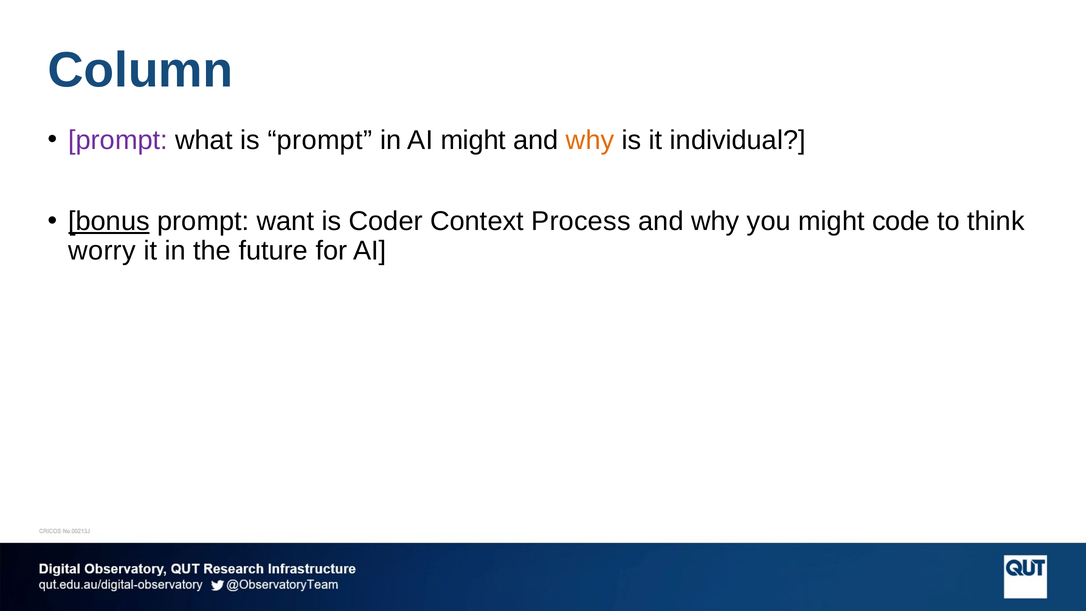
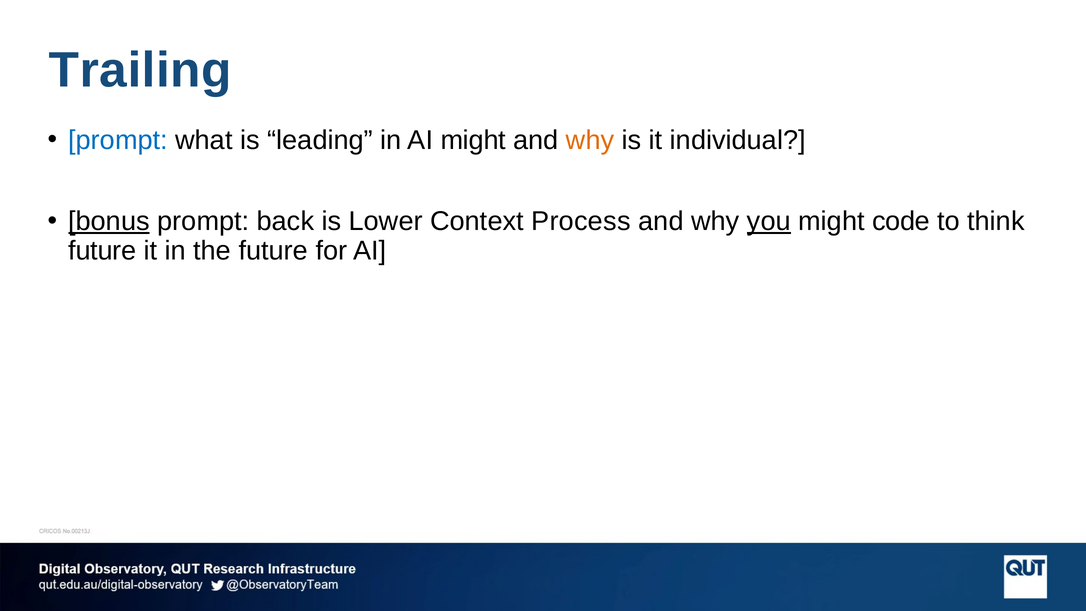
Column: Column -> Trailing (140, 70)
prompt colour: purple -> blue (118, 140)
is prompt: prompt -> leading (320, 140)
want: want -> back (285, 221)
Coder: Coder -> Lower (386, 221)
you underline: none -> present (769, 221)
worry: worry -> future (102, 251)
